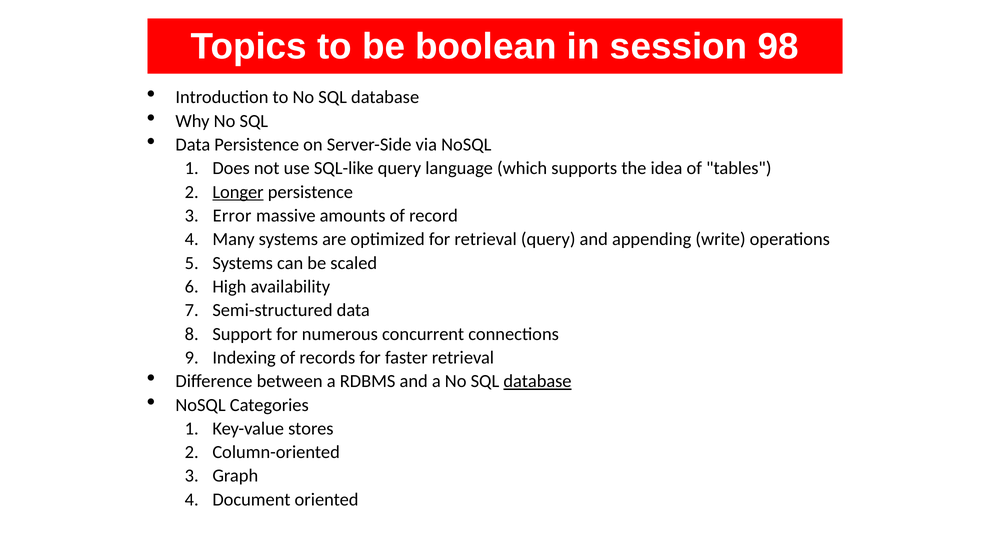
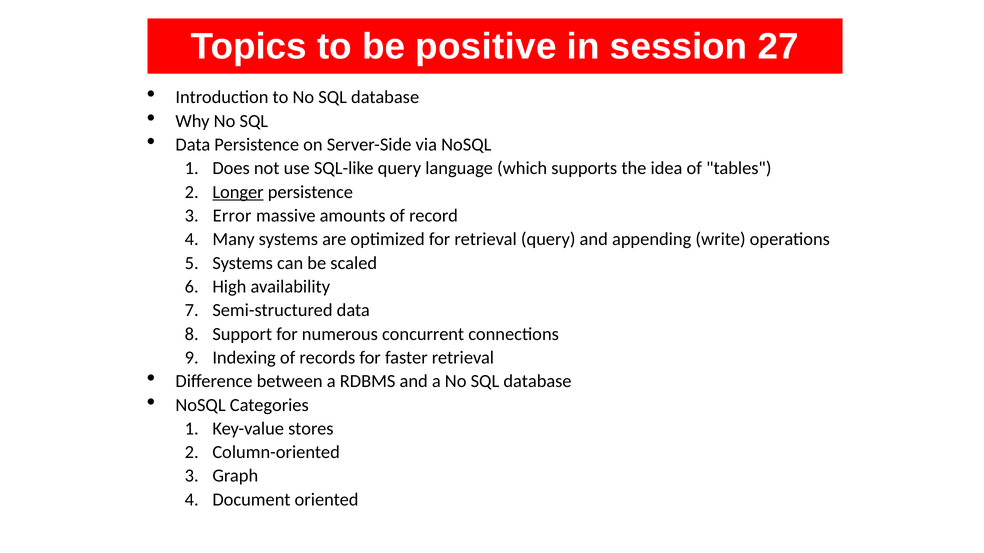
boolean: boolean -> positive (486, 47)
98: 98 -> 27 (778, 47)
database underline: present -> none (537, 382)
